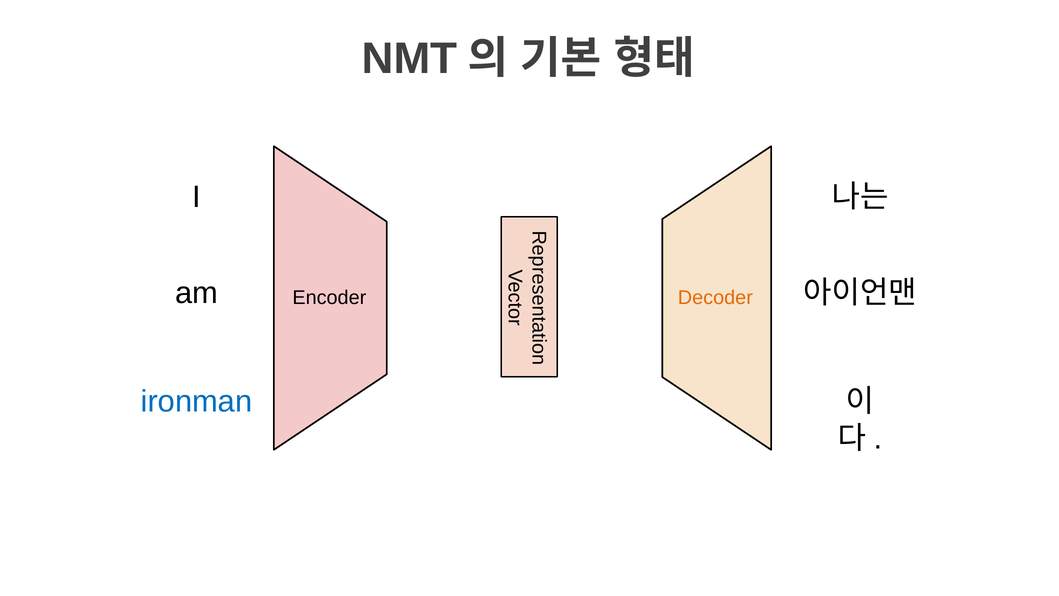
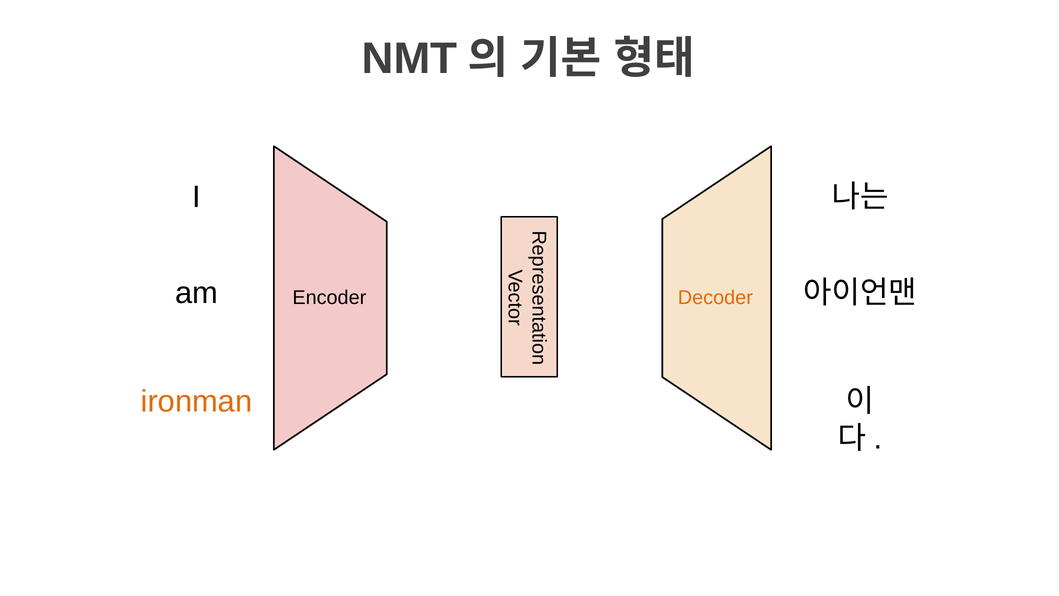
ironman colour: blue -> orange (197, 401)
